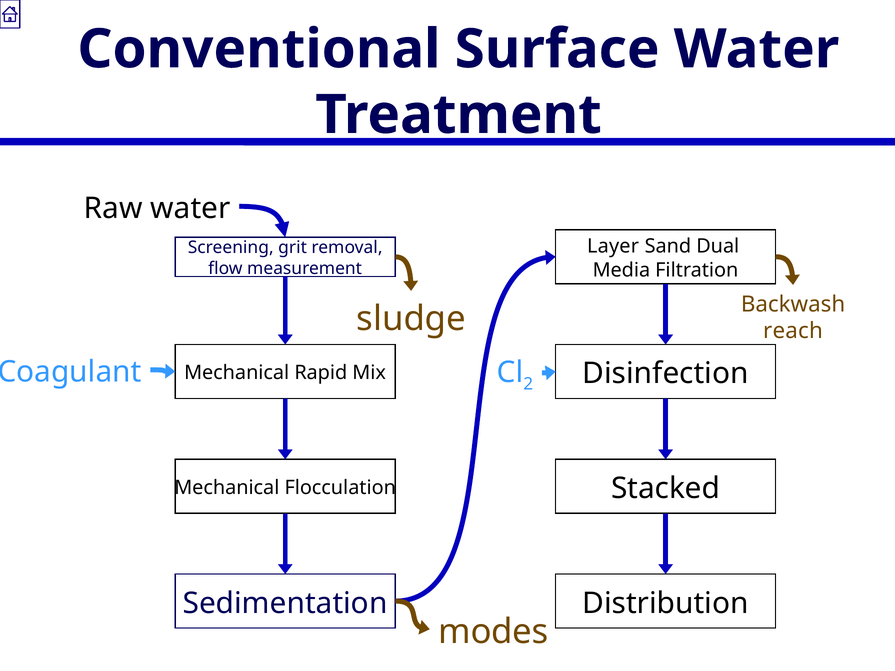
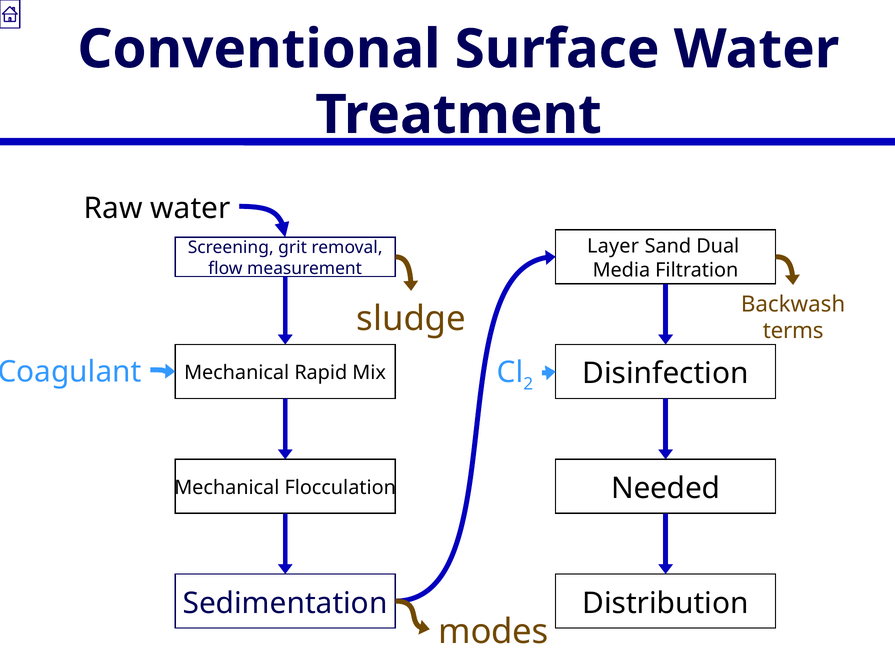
reach: reach -> terms (793, 331)
Stacked: Stacked -> Needed (666, 489)
